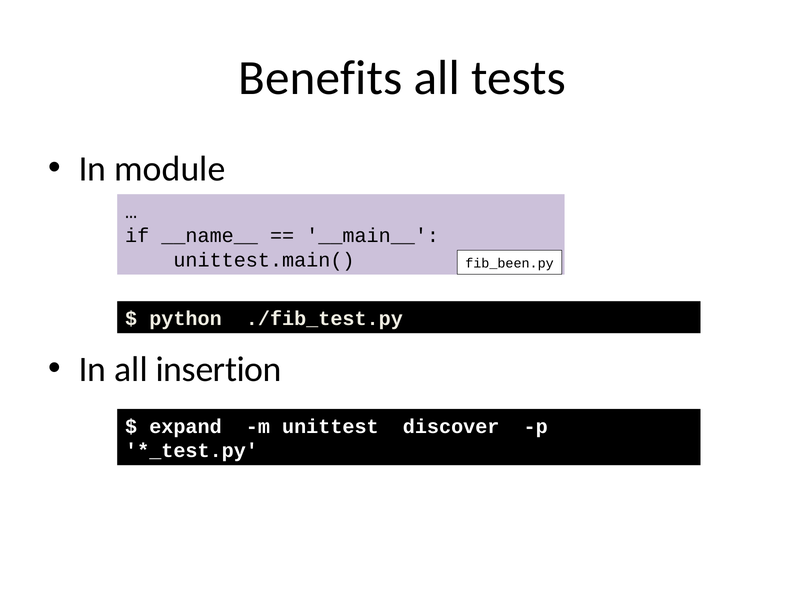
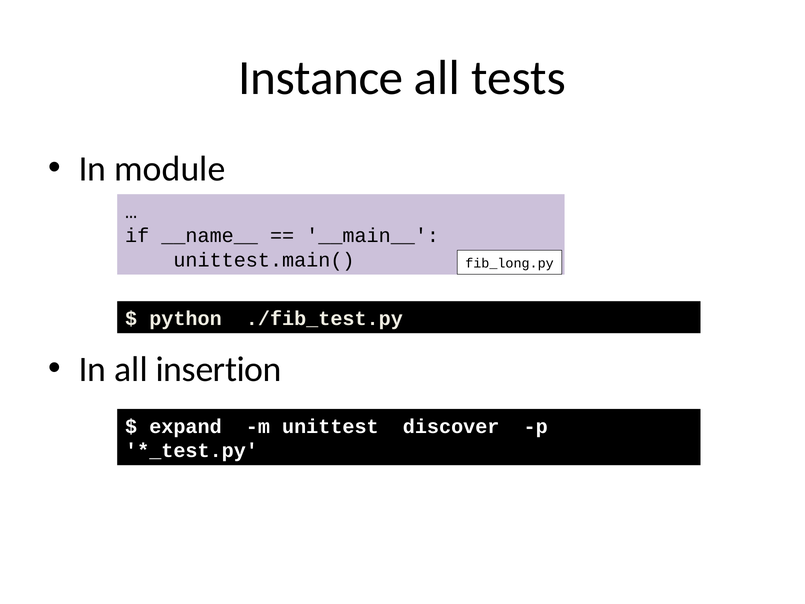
Benefits: Benefits -> Instance (321, 78)
fib_been.py: fib_been.py -> fib_long.py (509, 263)
